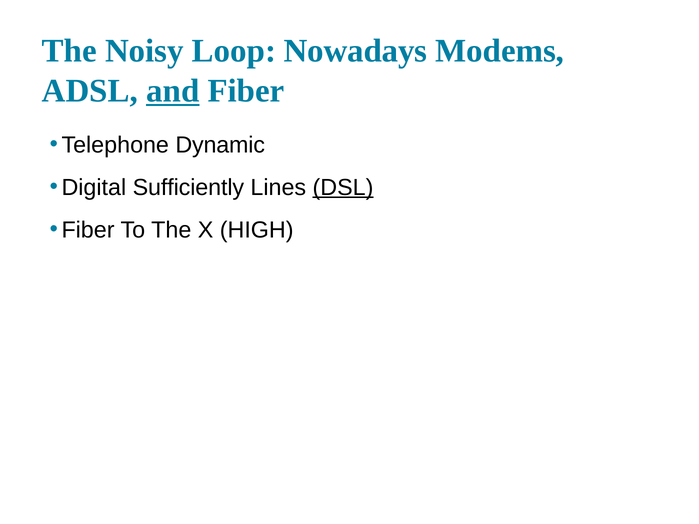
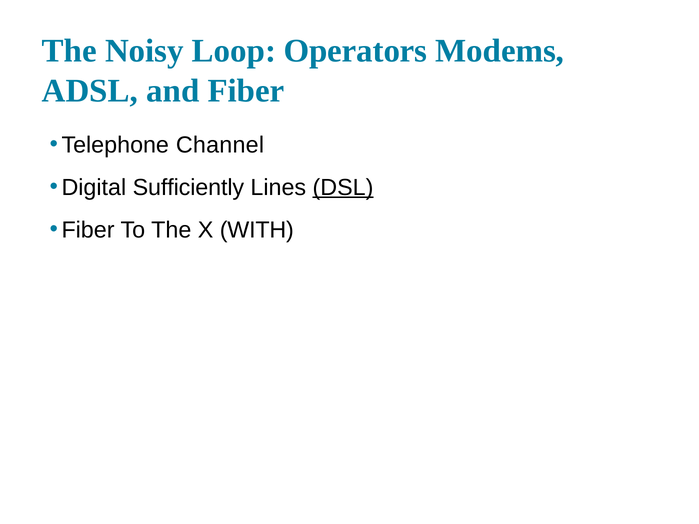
Nowadays: Nowadays -> Operators (355, 51)
and underline: present -> none (173, 91)
Dynamic: Dynamic -> Channel (220, 145)
HIGH: HIGH -> WITH (257, 230)
